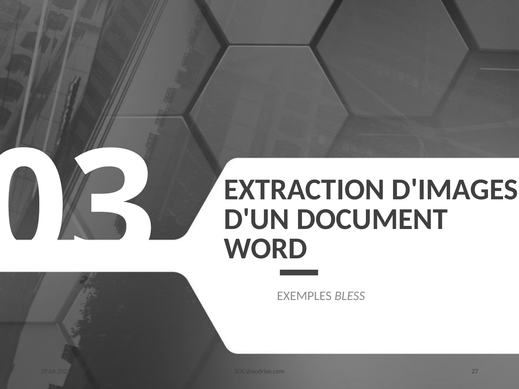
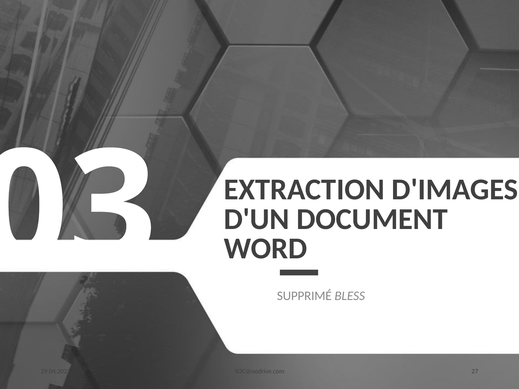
EXEMPLES: EXEMPLES -> SUPPRIMÉ (304, 296)
